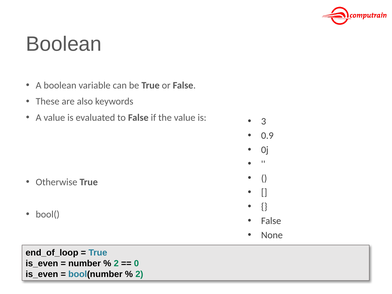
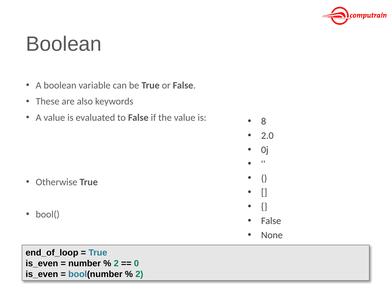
3: 3 -> 8 (264, 121)
0.9: 0.9 -> 2.0 (267, 136)
